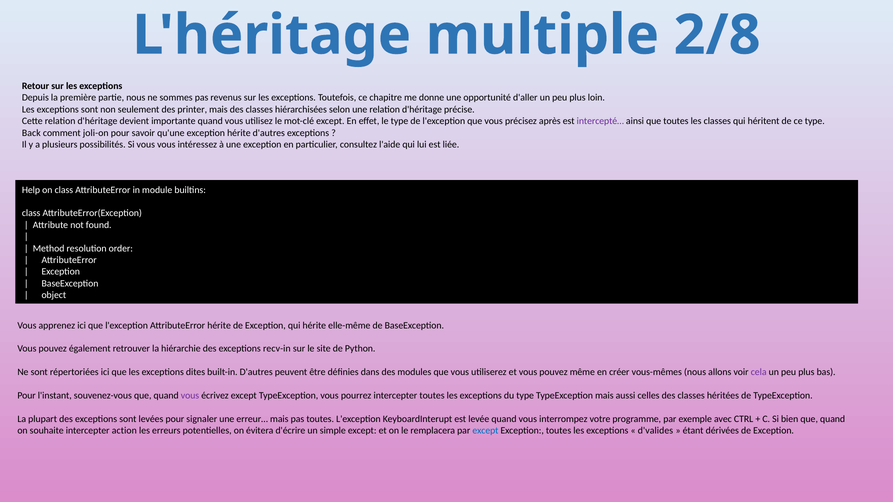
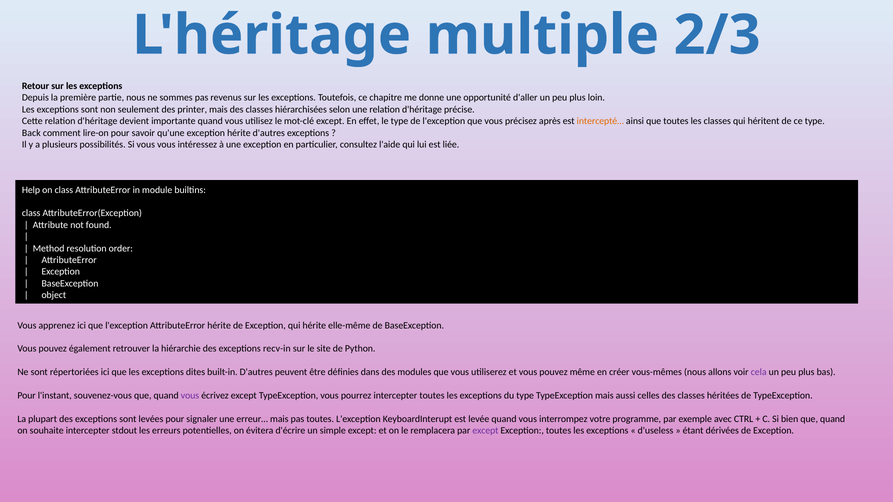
2/8: 2/8 -> 2/3 (717, 35)
intercepté… colour: purple -> orange (600, 121)
joli-on: joli-on -> lire-on (96, 133)
action: action -> stdout (124, 431)
except colour: blue -> purple (485, 431)
d'valides: d'valides -> d'useless (656, 431)
